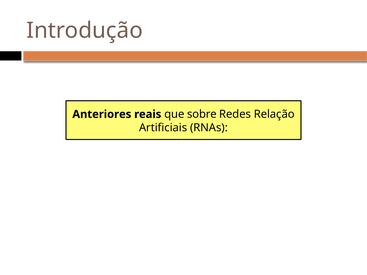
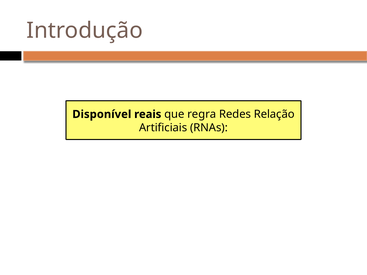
Anteriores: Anteriores -> Disponível (102, 114)
sobre: sobre -> regra (202, 114)
